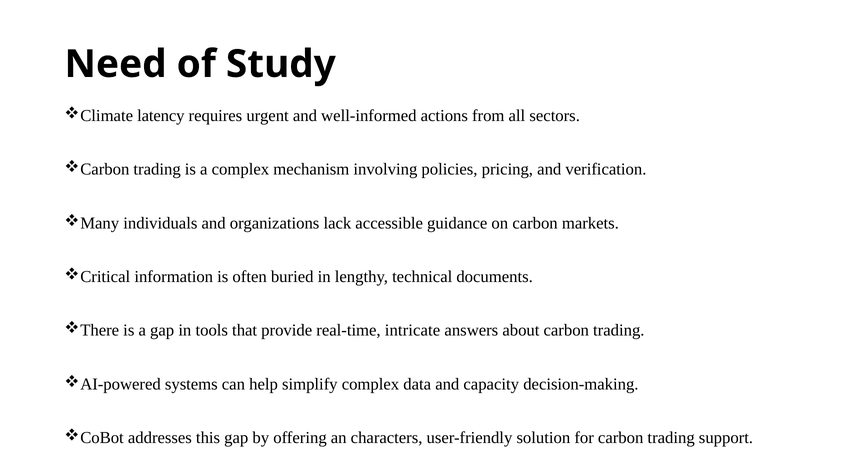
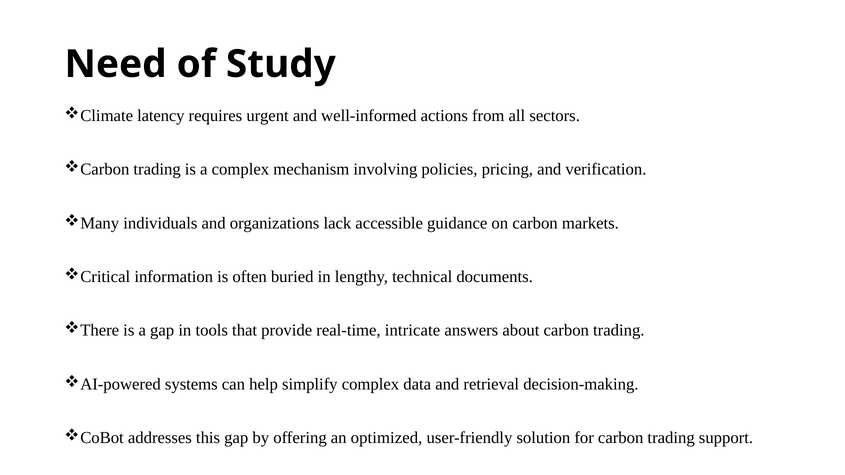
capacity: capacity -> retrieval (491, 384)
characters: characters -> optimized (387, 438)
